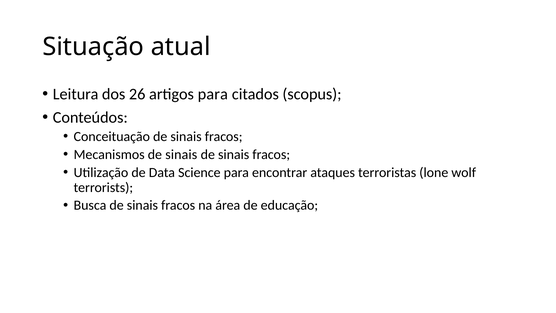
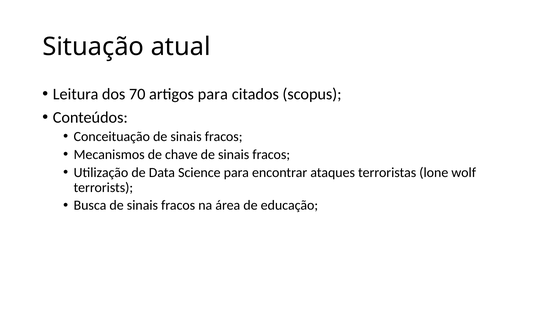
26: 26 -> 70 (137, 94)
Mecanismos de sinais: sinais -> chave (181, 154)
